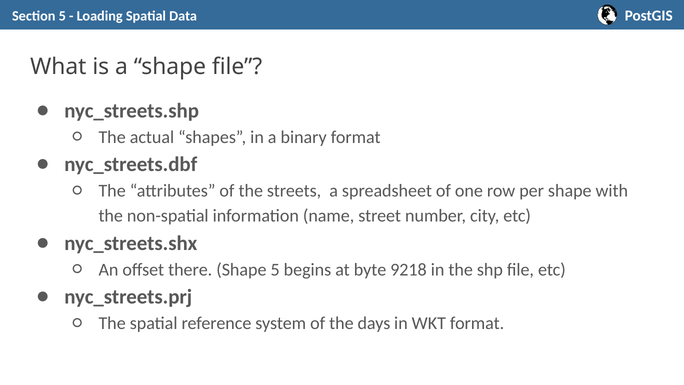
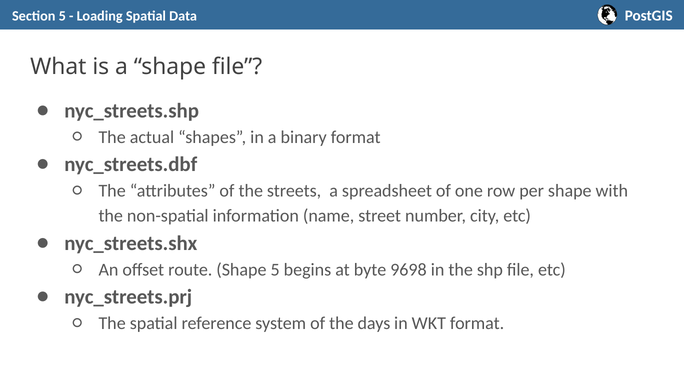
there: there -> route (190, 269)
9218: 9218 -> 9698 (408, 269)
